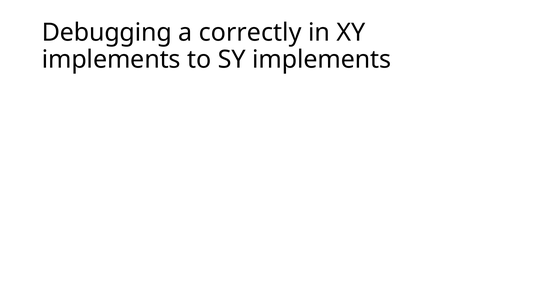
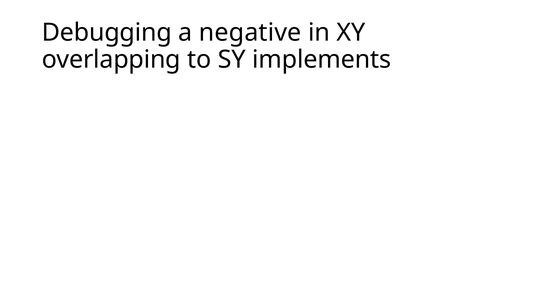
correctly: correctly -> negative (250, 32)
implements: implements -> overlapping (111, 60)
